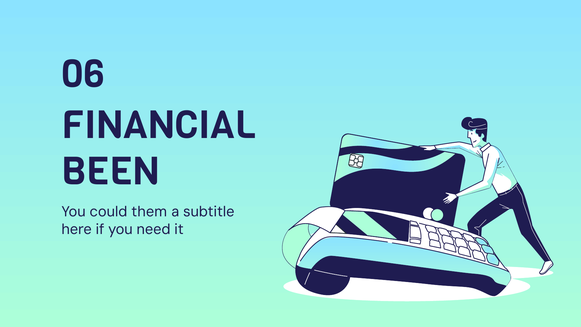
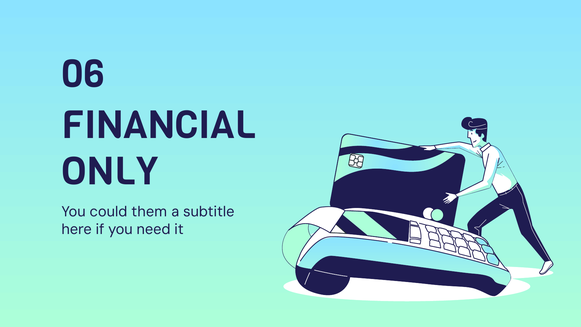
BEEN: BEEN -> ONLY (110, 172)
